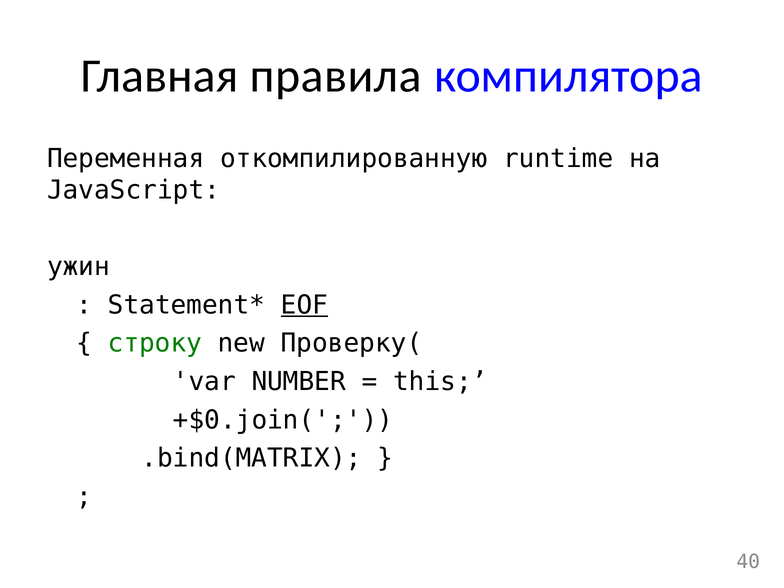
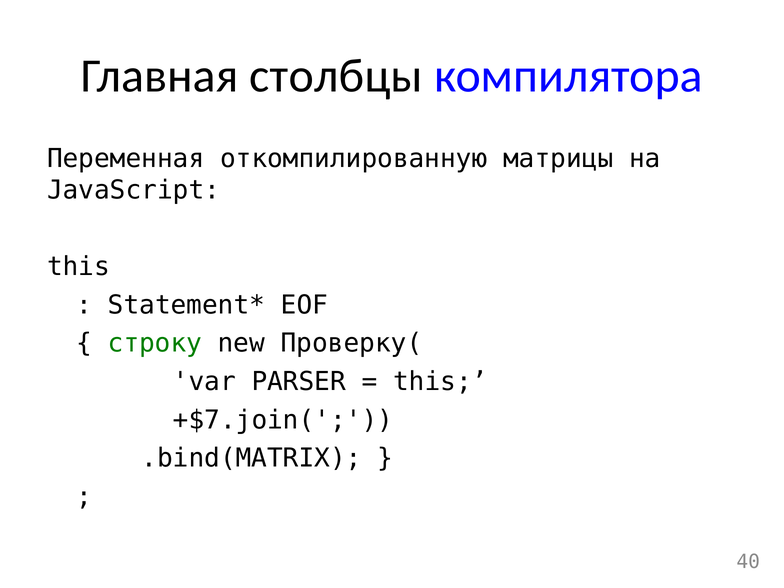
правила: правила -> столбцы (336, 76)
runtime: runtime -> матрицы (558, 159)
ужин: ужин -> this (78, 267)
EOF underline: present -> none (304, 305)
NUMBER: NUMBER -> PARSER (299, 382)
+$0.join(: +$0.join( -> +$7.join( (283, 420)
